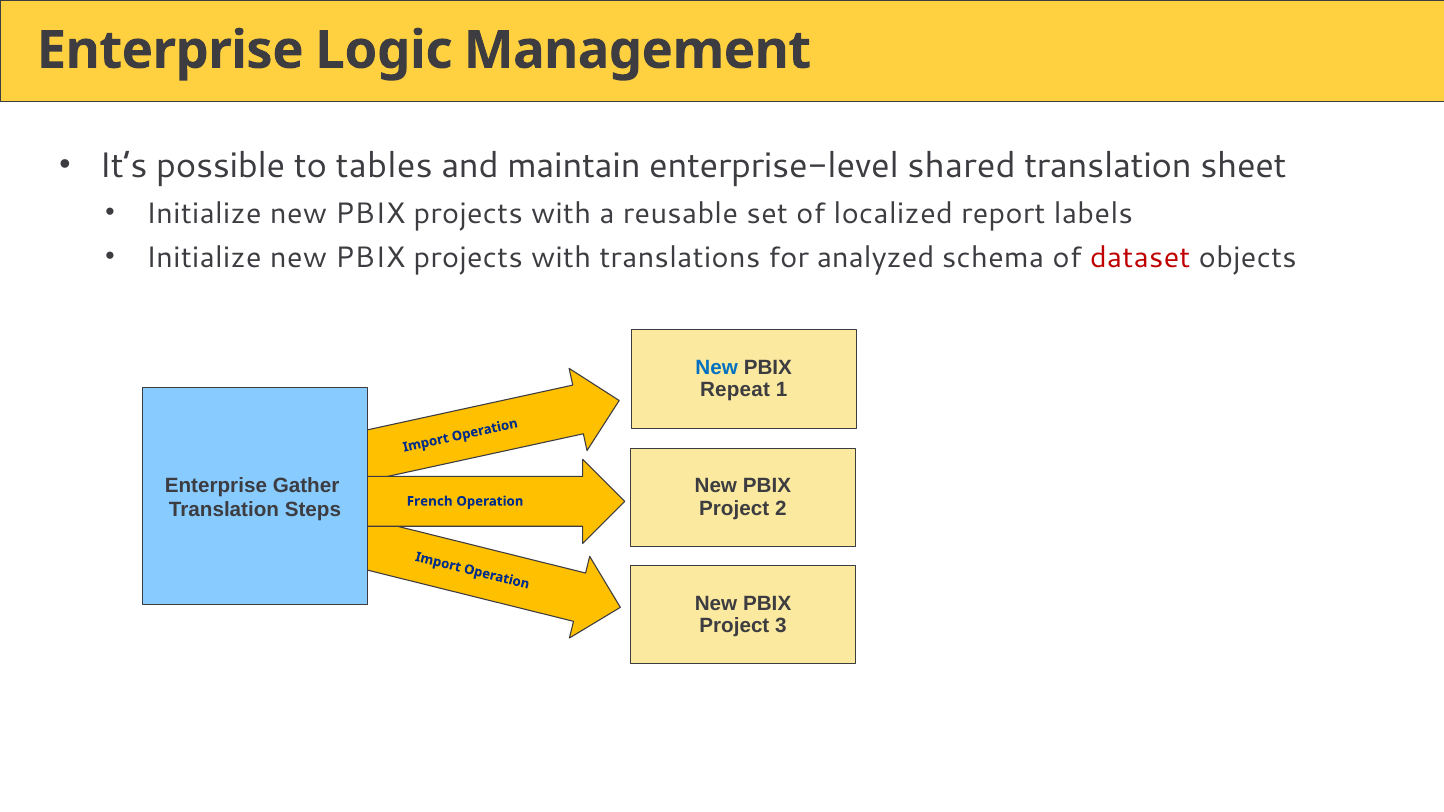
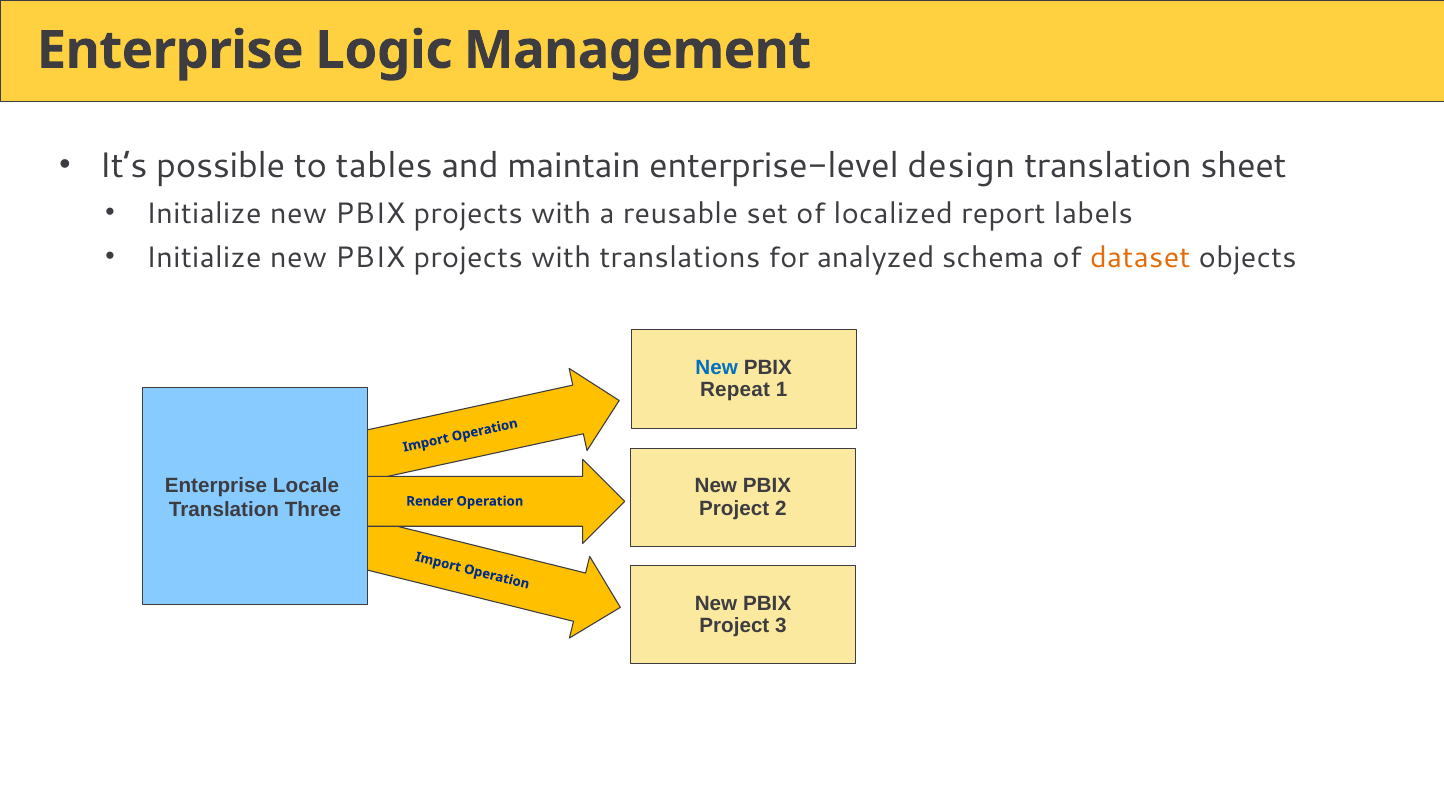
shared: shared -> design (961, 166)
dataset colour: red -> orange (1140, 258)
Gather: Gather -> Locale (306, 485)
French: French -> Render (430, 501)
Steps: Steps -> Three (313, 510)
